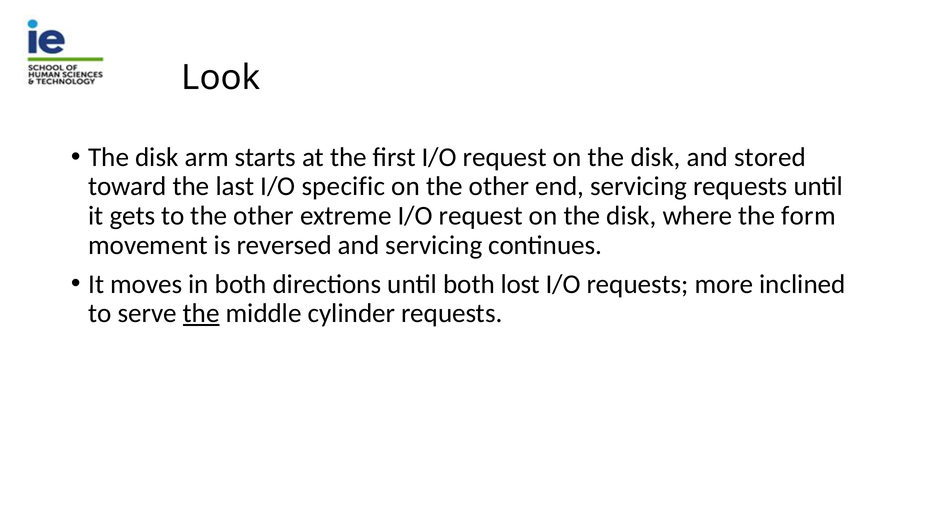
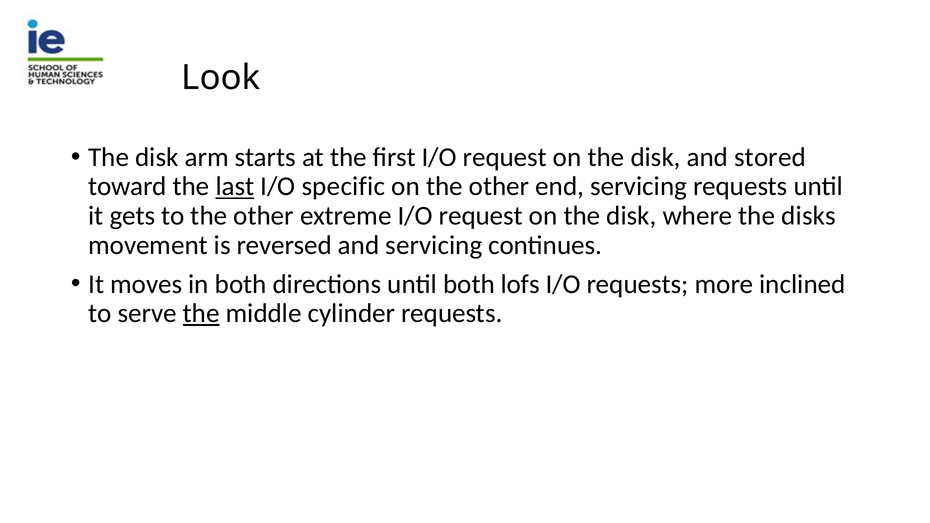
last underline: none -> present (235, 187)
form: form -> disks (809, 216)
lost: lost -> lofs (520, 284)
